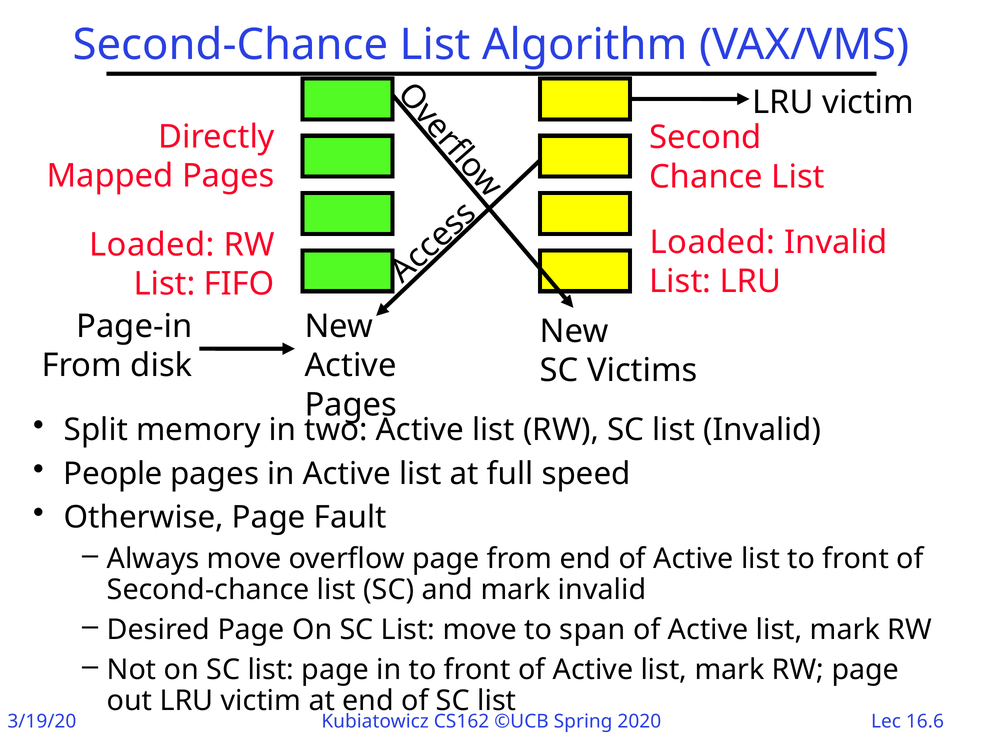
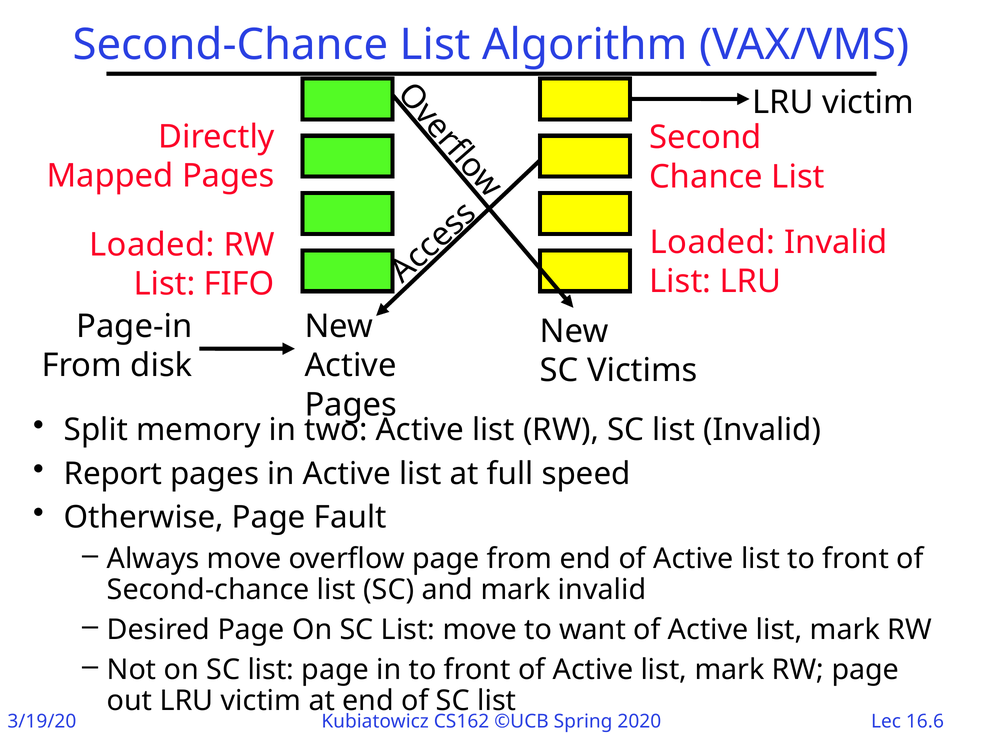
People: People -> Report (113, 474)
span: span -> want (593, 630)
